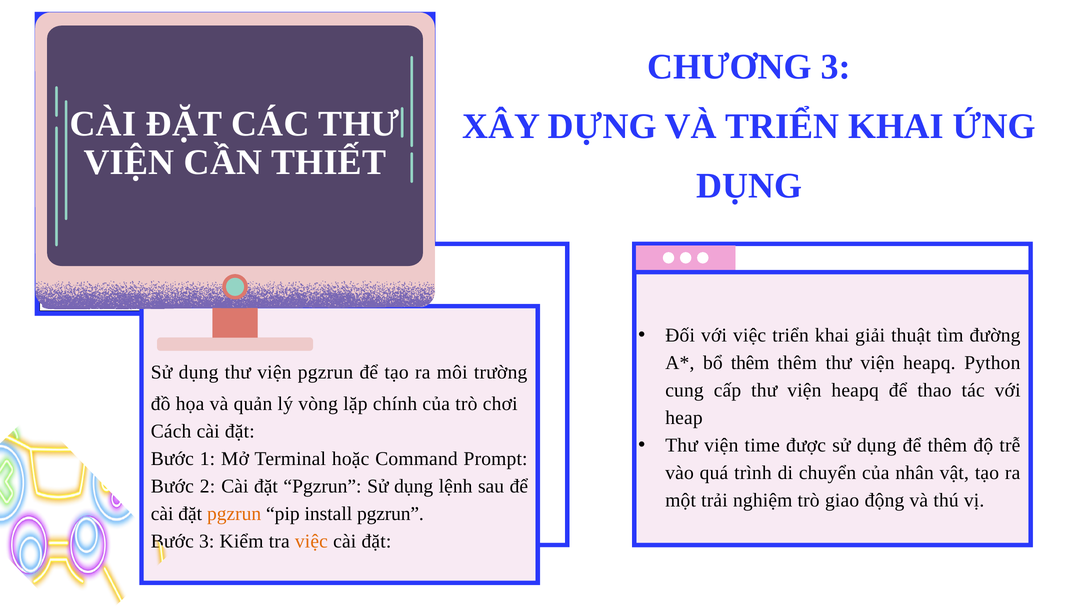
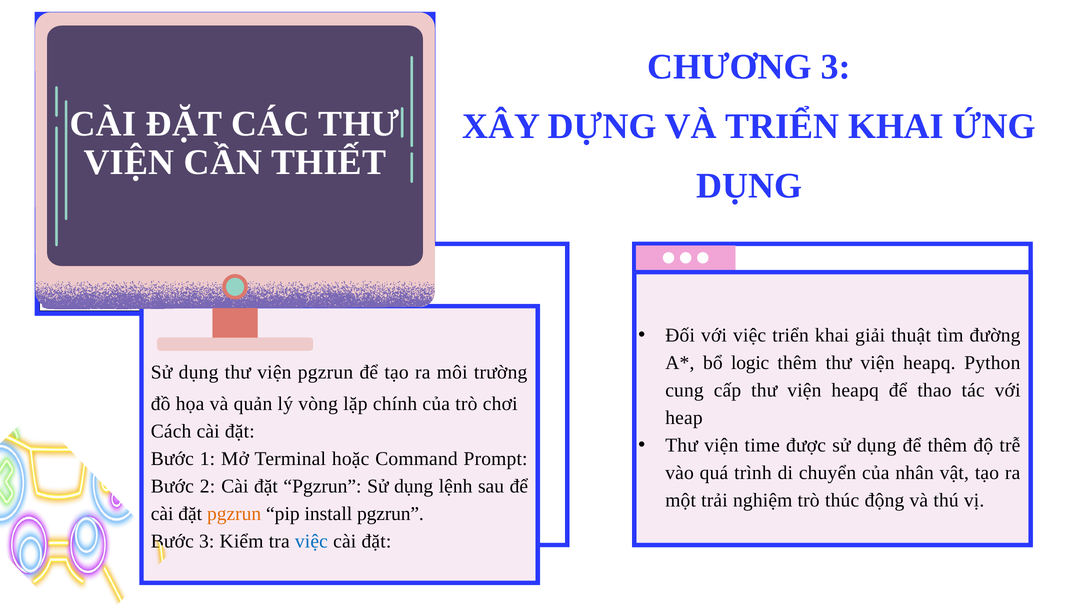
bổ thêm: thêm -> logic (750, 362)
giao: giao -> thúc (842, 500)
việc colour: orange -> blue (311, 541)
